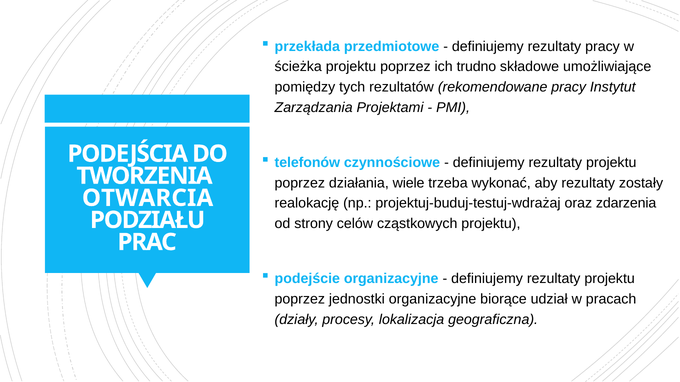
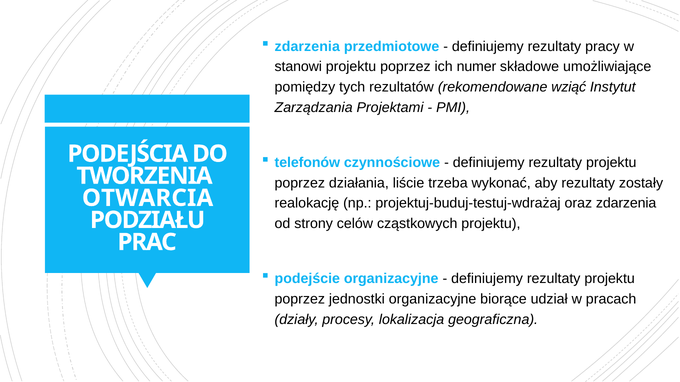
przekłada: przekłada -> zdarzenia (307, 46)
ścieżka: ścieżka -> stanowi (298, 67)
trudno: trudno -> numer (476, 67)
rekomendowane pracy: pracy -> wziąć (569, 87)
wiele: wiele -> liście (409, 183)
